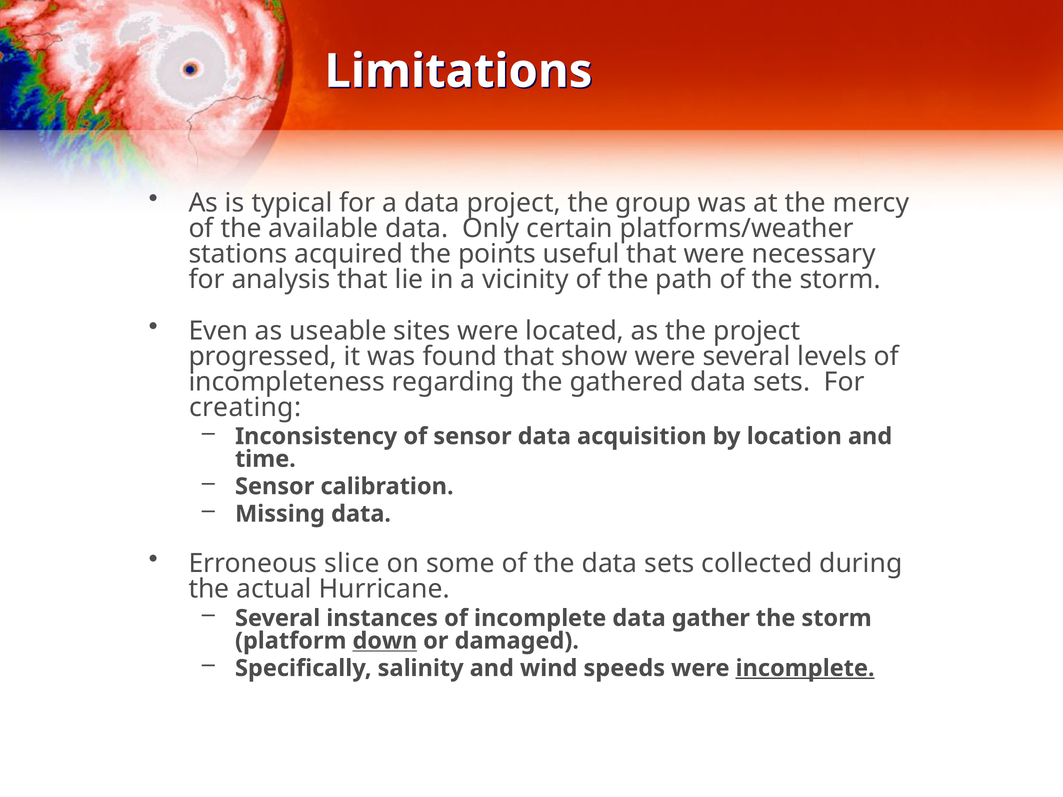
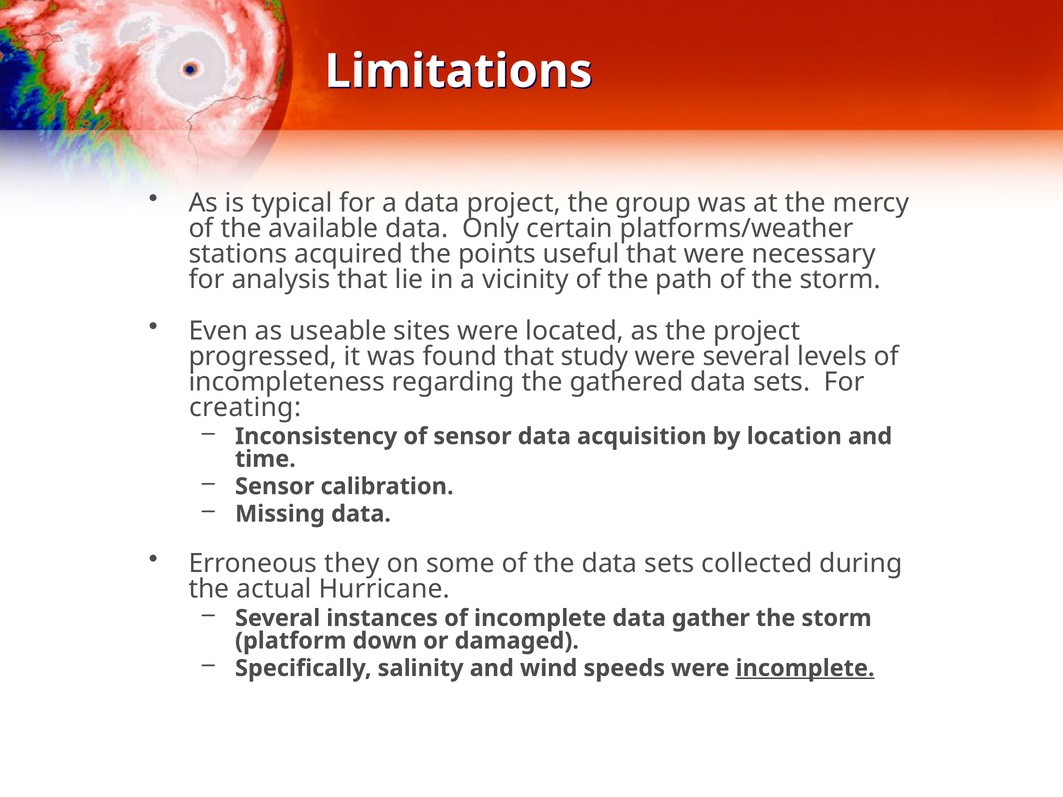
show: show -> study (595, 357)
slice: slice -> they (352, 564)
down underline: present -> none (385, 641)
